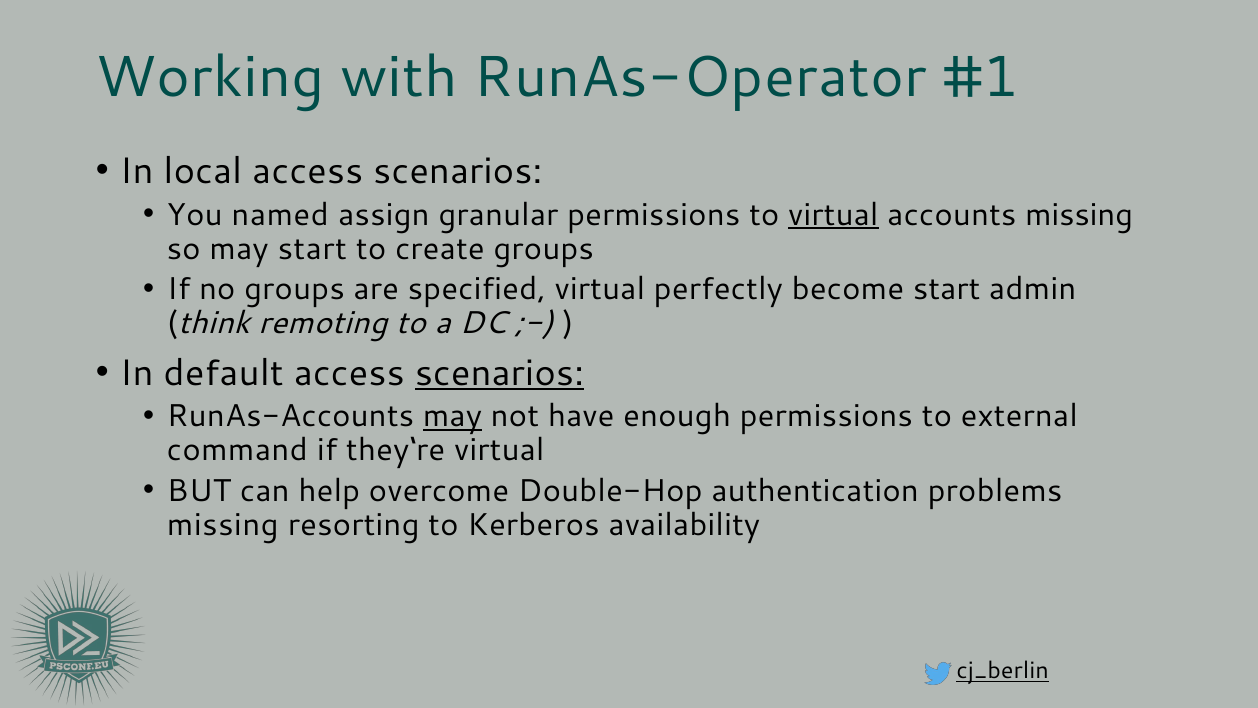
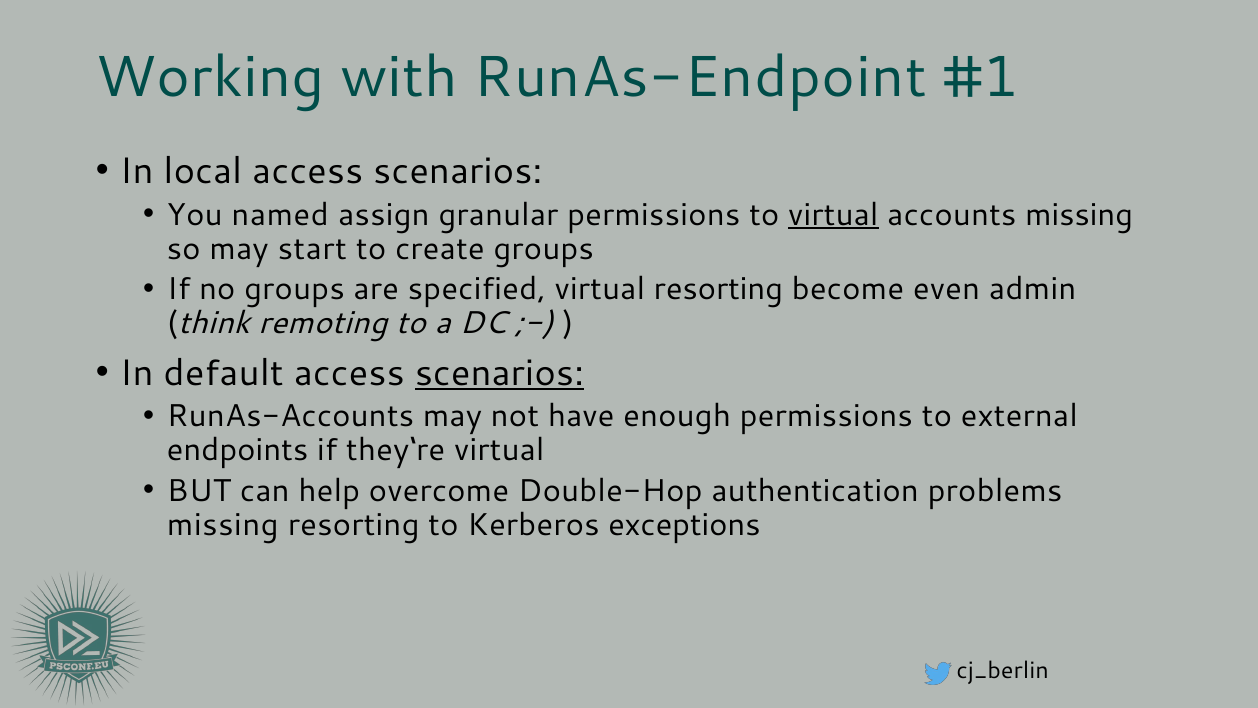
RunAs-Operator: RunAs-Operator -> RunAs-Endpoint (700, 78)
virtual perfectly: perfectly -> resorting (719, 289)
become start: start -> even (947, 289)
may underline: present -> none (452, 416)
command: command -> endpoints (238, 450)
availability: availability -> exceptions (684, 524)
cj_berlin underline: present -> none (1003, 671)
